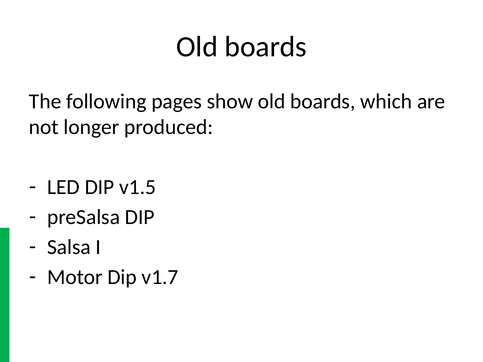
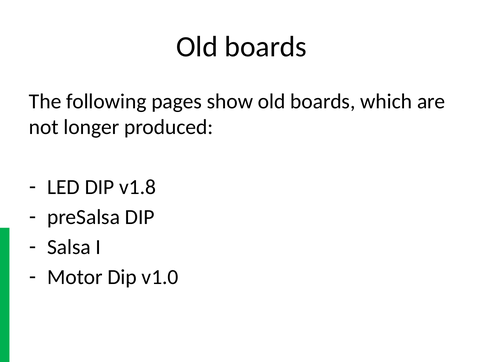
v1.5: v1.5 -> v1.8 (138, 187)
v1.7: v1.7 -> v1.0 (160, 277)
